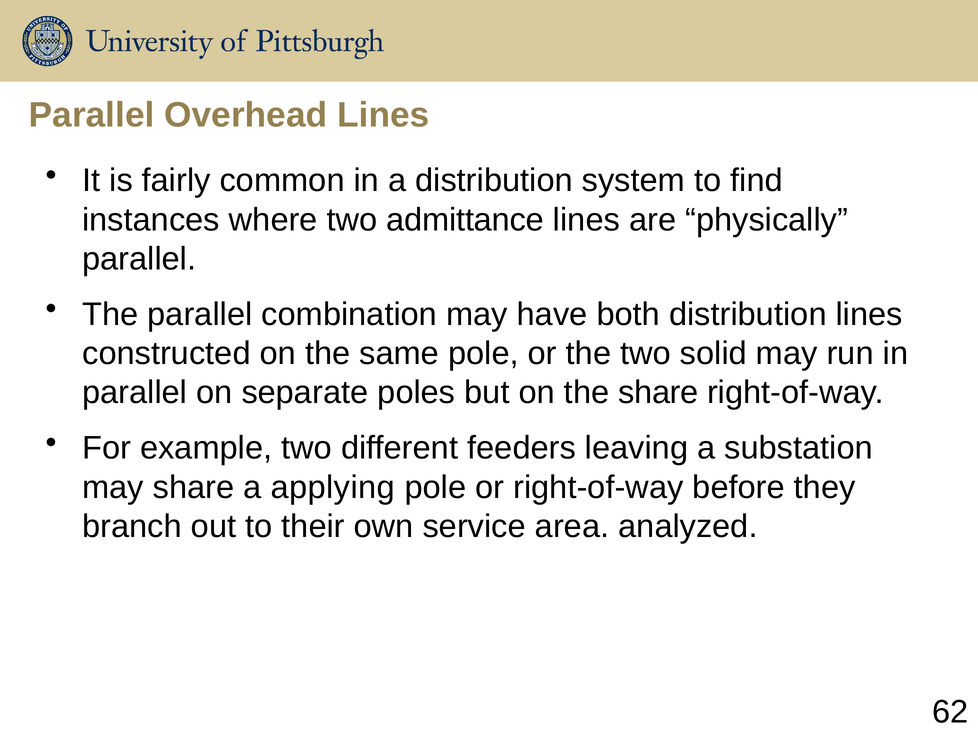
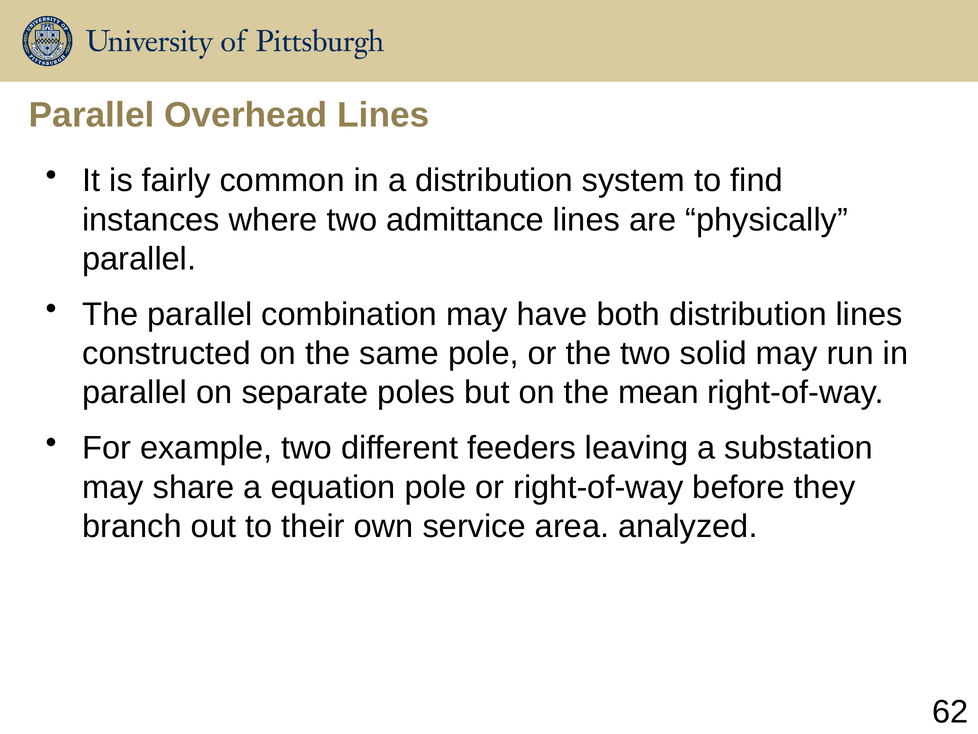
the share: share -> mean (658, 392)
applying: applying -> equation (333, 487)
